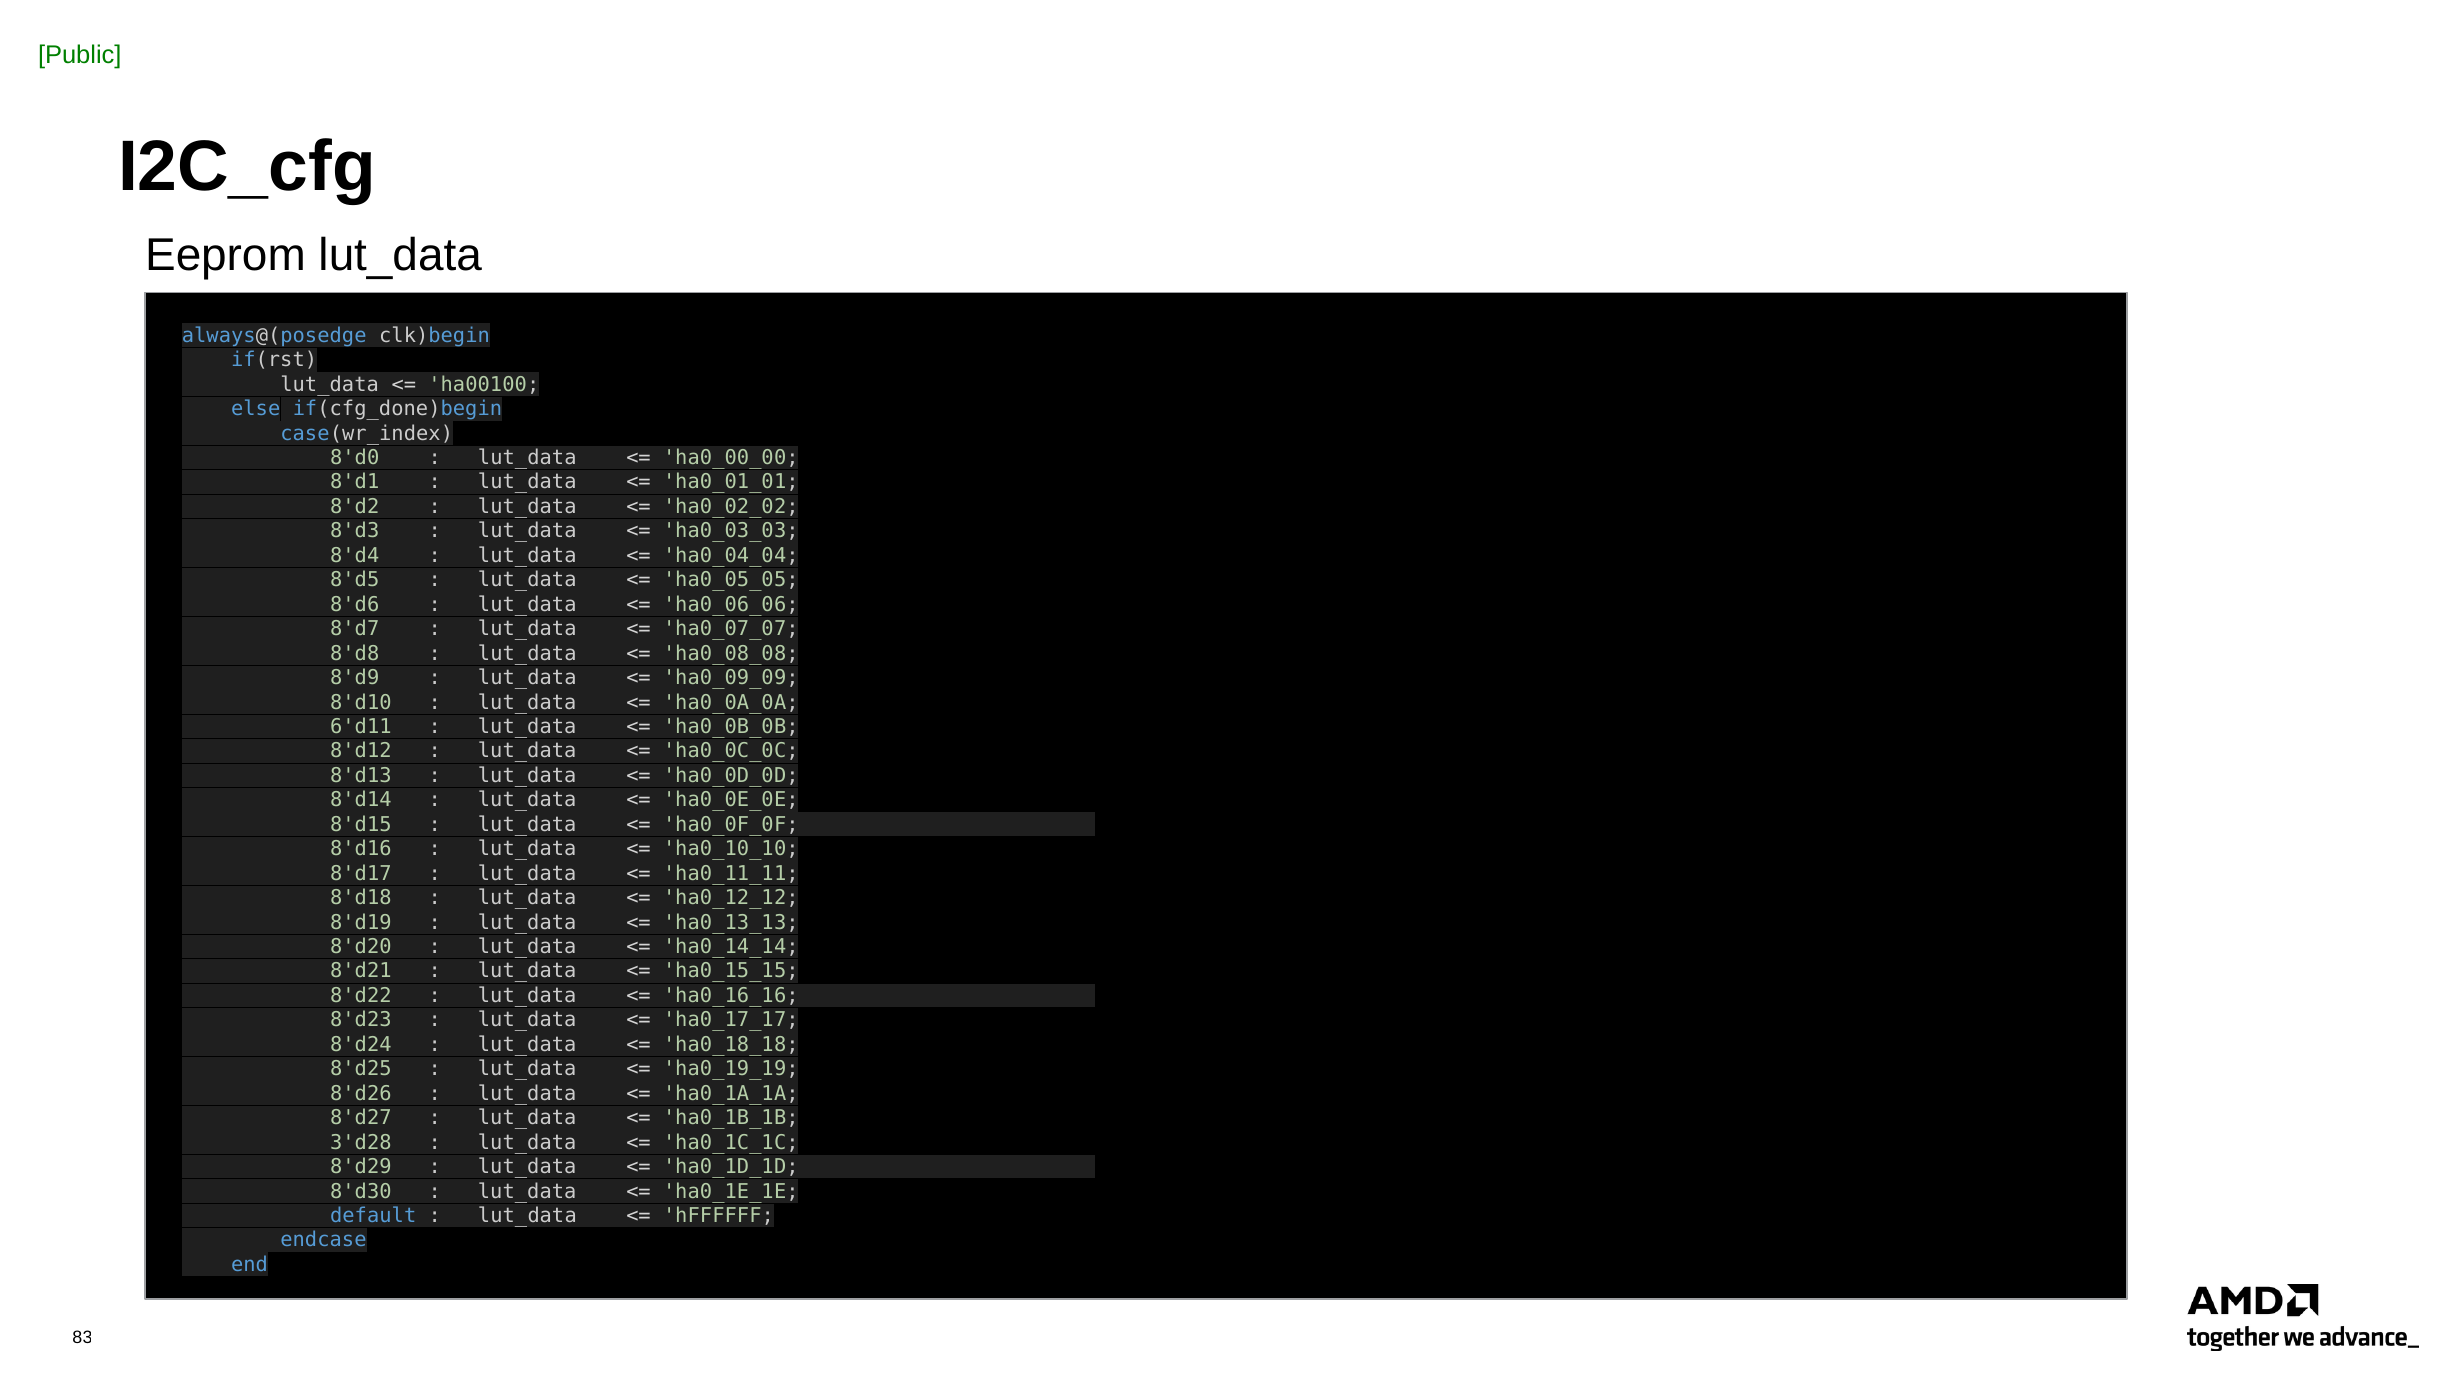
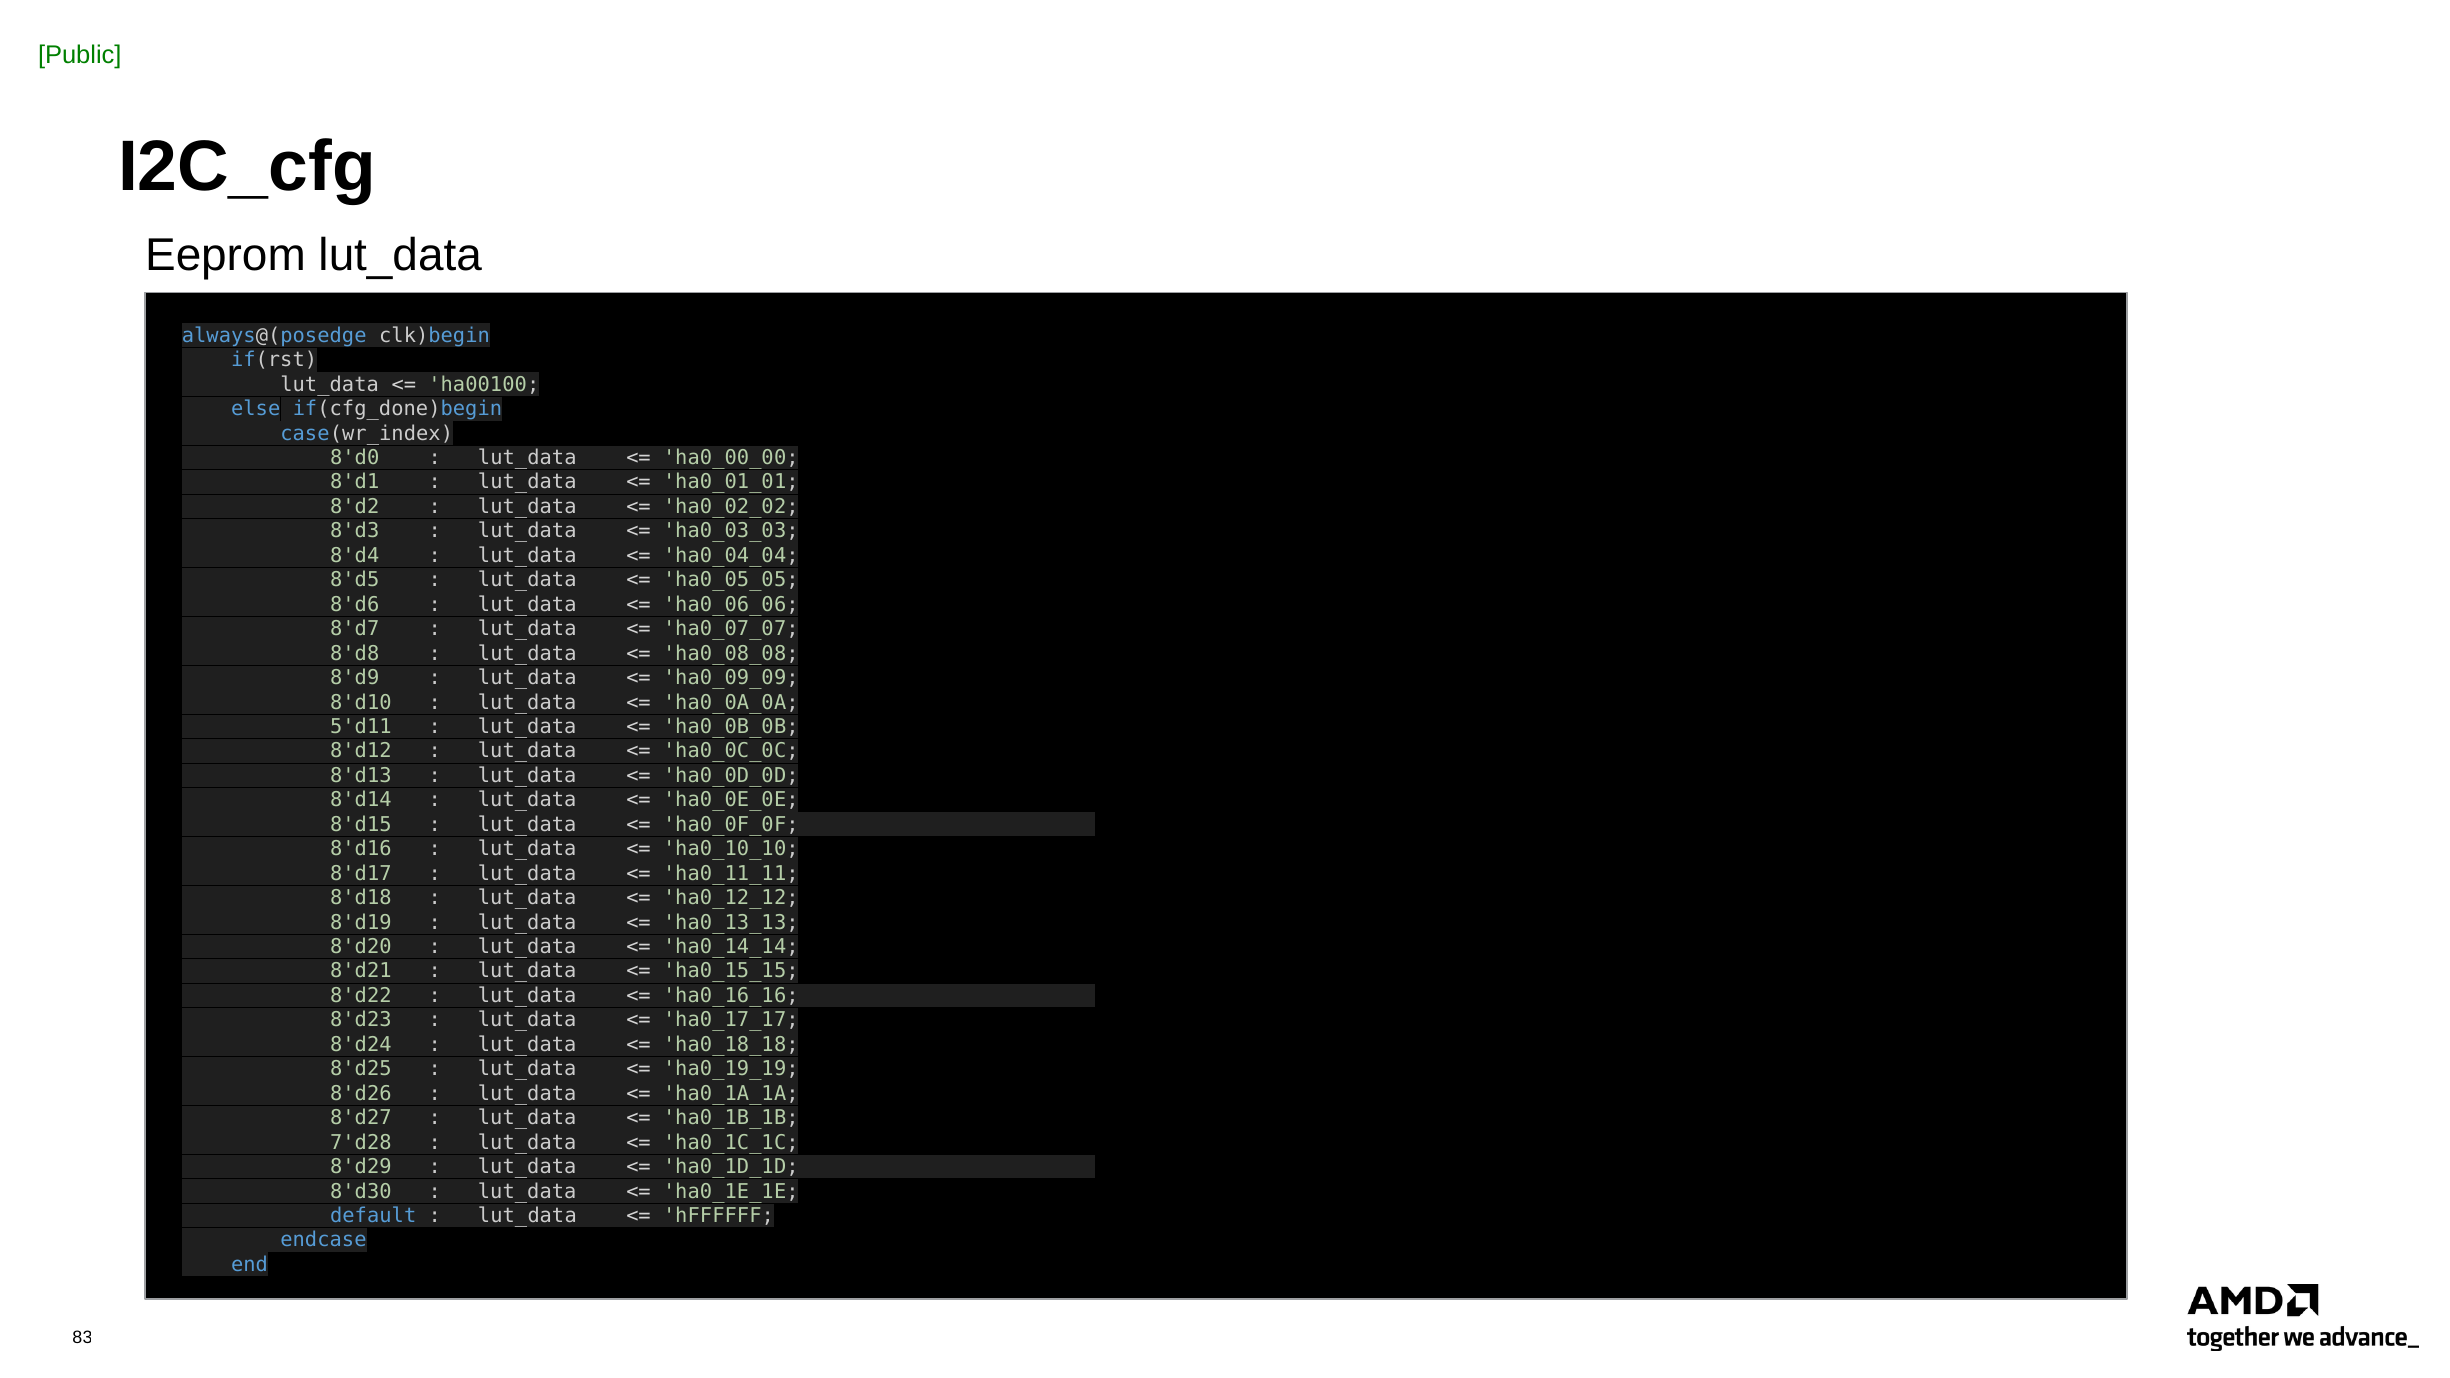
6'd11: 6'd11 -> 5'd11 (361, 727)
3'd28: 3'd28 -> 7'd28 (361, 1142)
